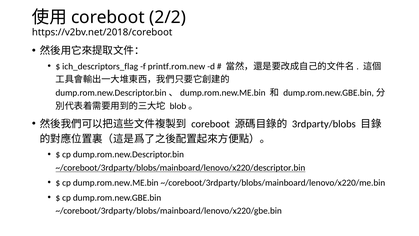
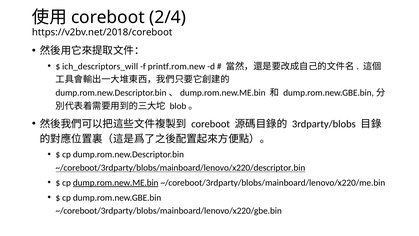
2/2: 2/2 -> 2/4 (168, 18)
ich_descriptors_flag: ich_descriptors_flag -> ich_descriptors_will (100, 66)
dump.rom.new.ME.bin underline: none -> present (116, 183)
